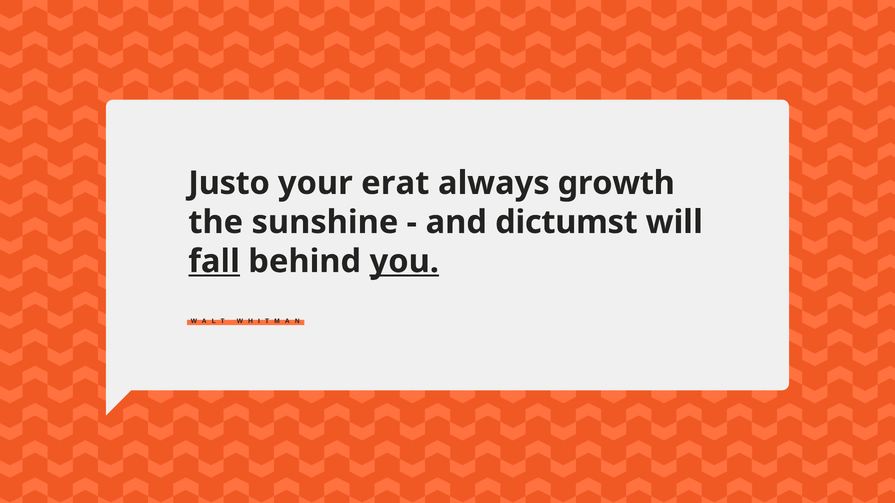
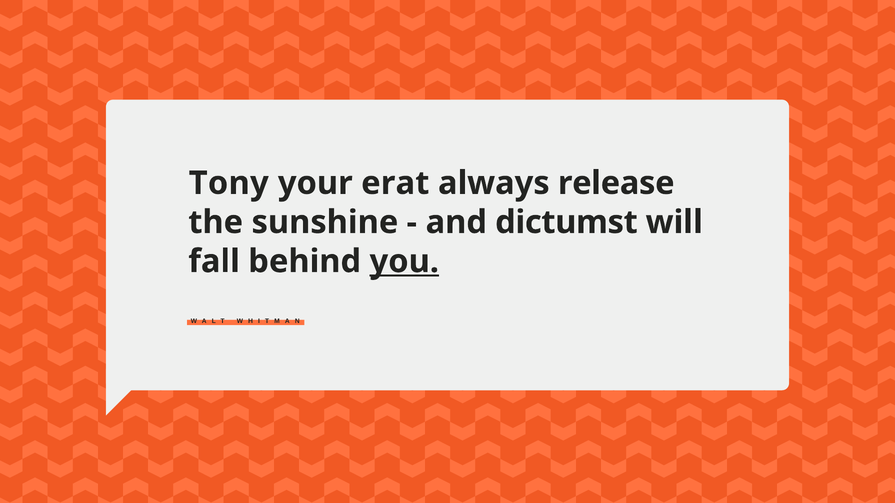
Justo: Justo -> Tony (229, 183)
growth: growth -> release (616, 183)
fall underline: present -> none (214, 262)
